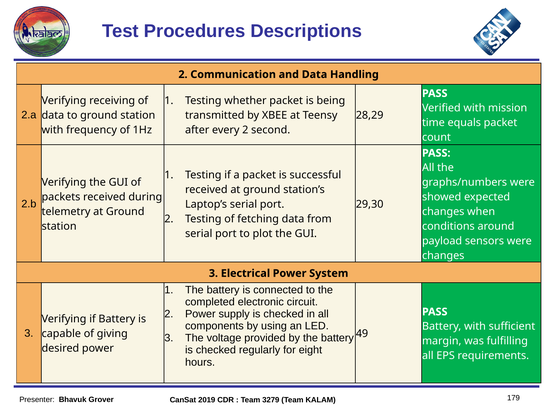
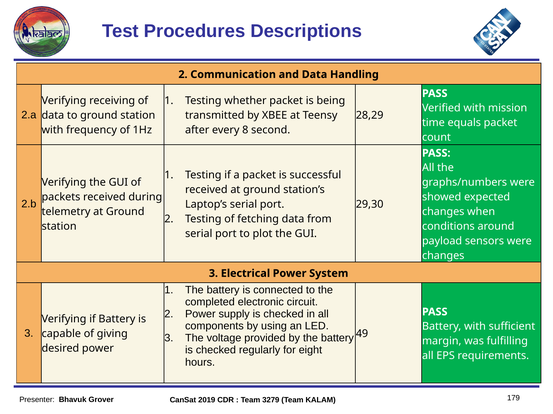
every 2: 2 -> 8 (245, 130)
